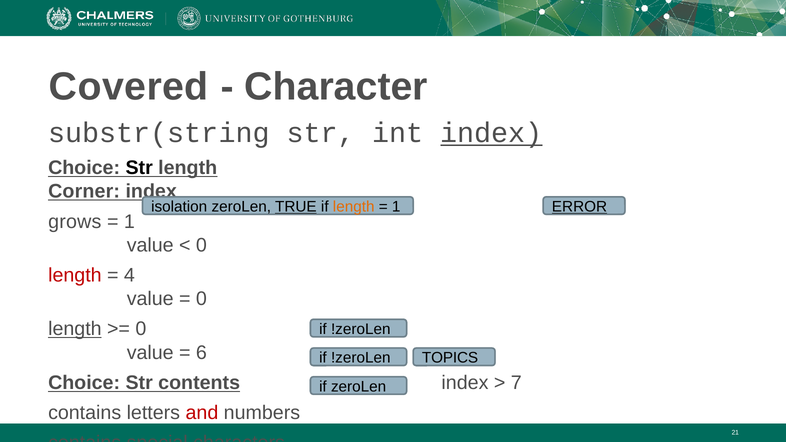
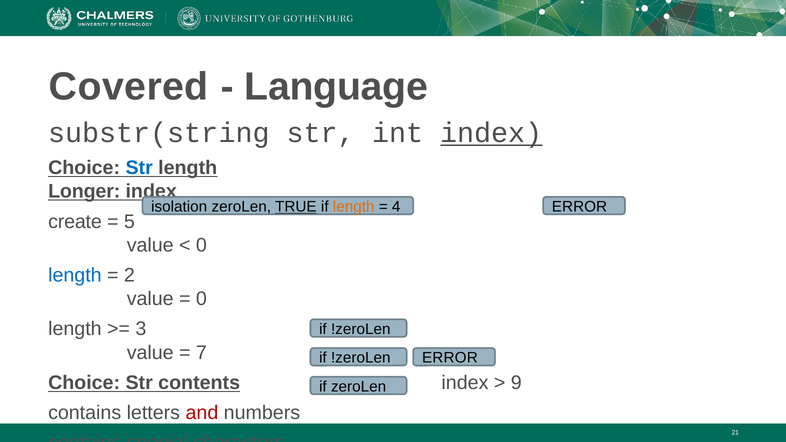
Character: Character -> Language (336, 87)
Str colour: black -> blue (139, 168)
Corner: Corner -> Longer (84, 192)
1: 1 -> 4 (396, 207)
ERROR underline: present -> none (580, 207)
grows: grows -> create (75, 222)
1: 1 -> 5 (129, 222)
length colour: red -> blue (75, 275)
4: 4 -> 2 (129, 275)
length underline: present -> none (75, 329)
0: 0 -> 3 (141, 329)
6: 6 -> 7 (201, 353)
TOPICS: TOPICS -> ERROR (450, 358)
7: 7 -> 9 (516, 383)
